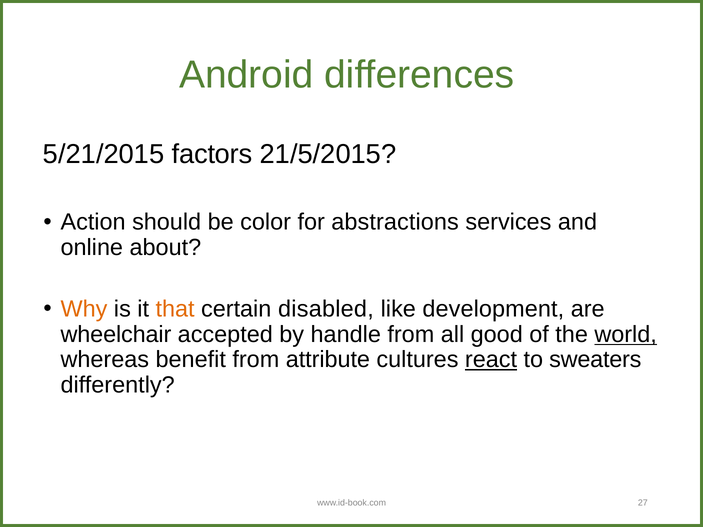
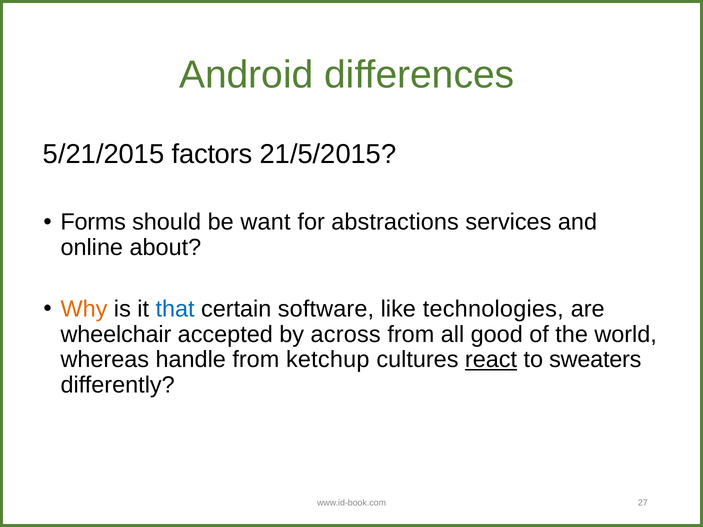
Action: Action -> Forms (93, 222)
color: color -> want (265, 222)
that colour: orange -> blue (175, 309)
disabled: disabled -> software (326, 309)
development: development -> technologies (493, 309)
handle: handle -> across (346, 335)
world underline: present -> none (626, 335)
benefit: benefit -> handle (191, 360)
attribute: attribute -> ketchup (328, 360)
